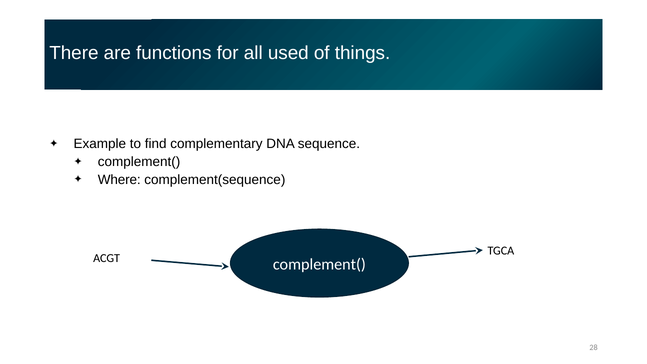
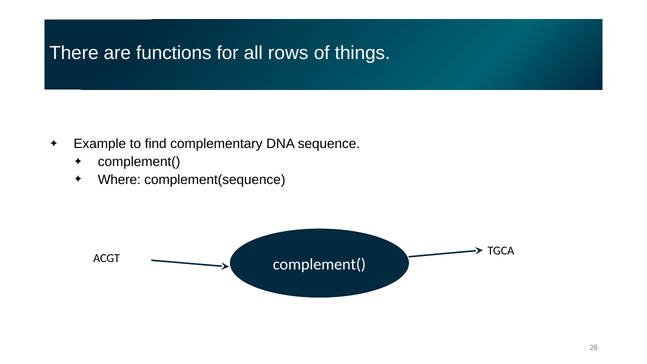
used: used -> rows (288, 53)
